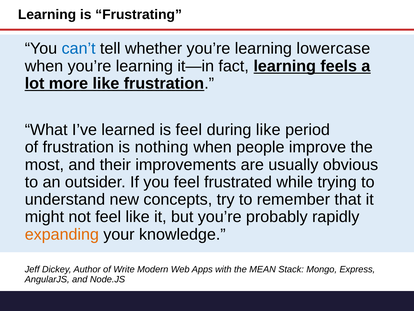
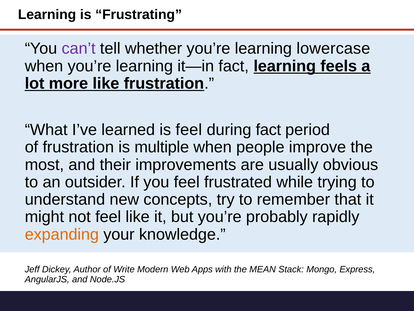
can’t colour: blue -> purple (79, 49)
during like: like -> fact (268, 130)
nothing: nothing -> multiple (162, 147)
